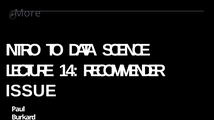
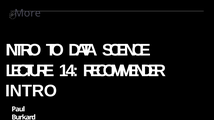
ISSUE: ISSUE -> INTRO (31, 91)
